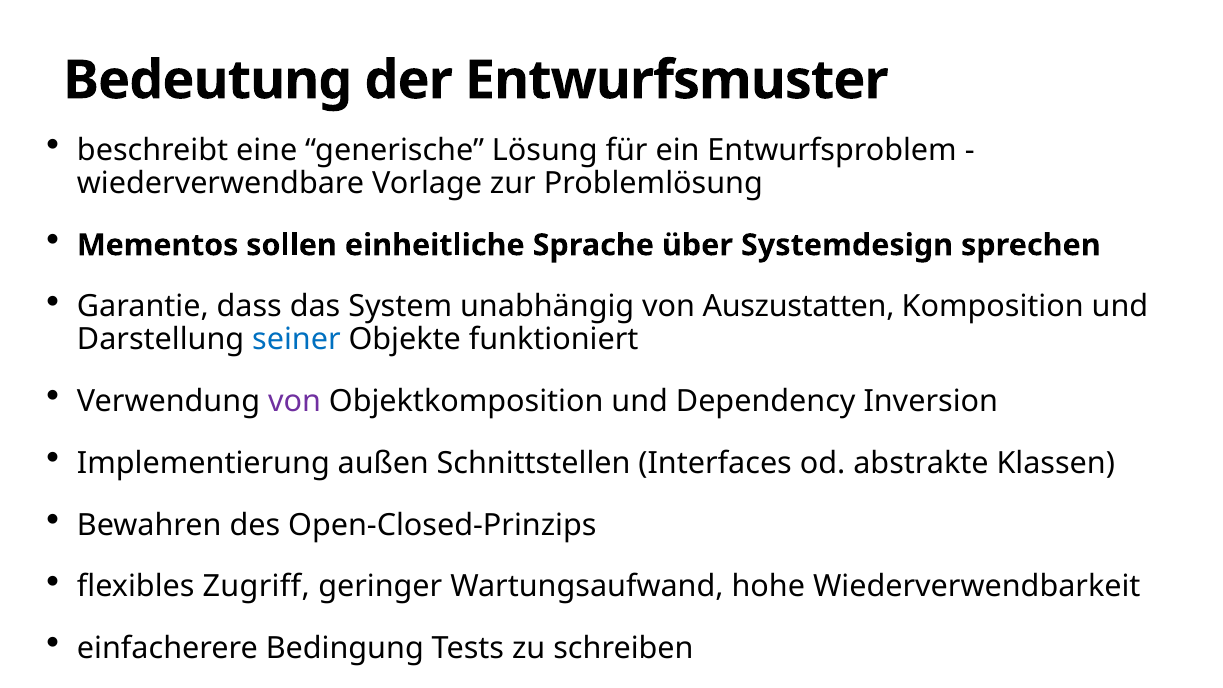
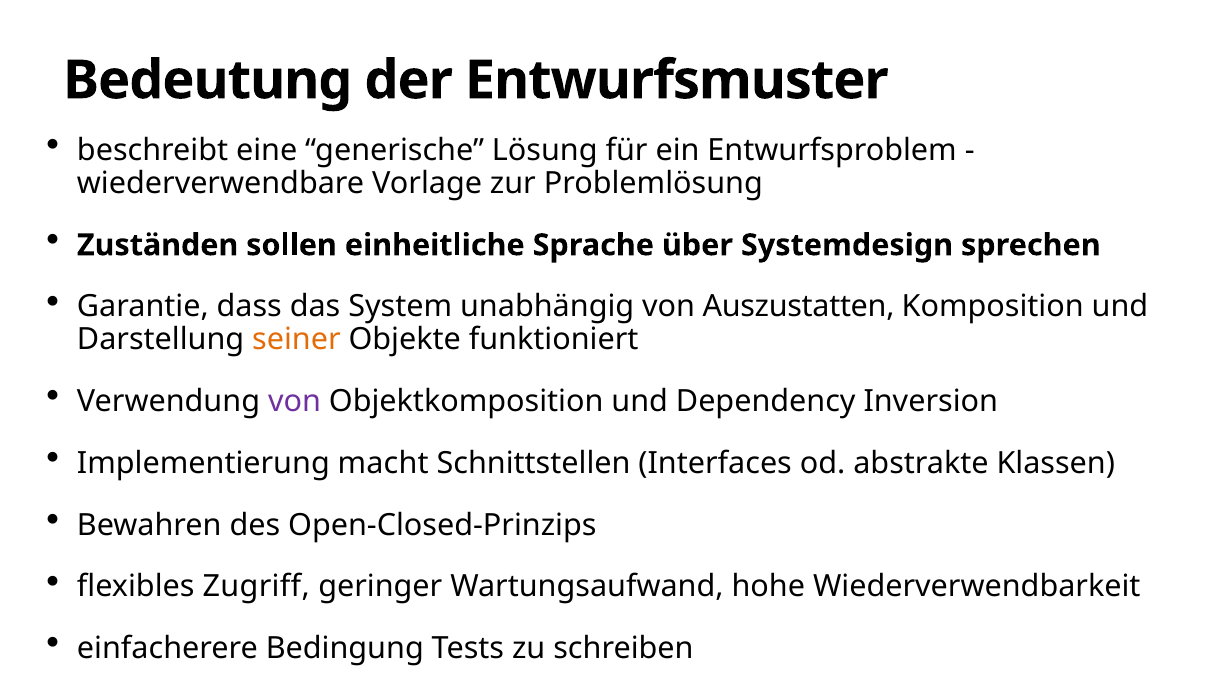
Mementos: Mementos -> Zuständen (158, 245)
seiner colour: blue -> orange (296, 340)
außen: außen -> macht (383, 463)
